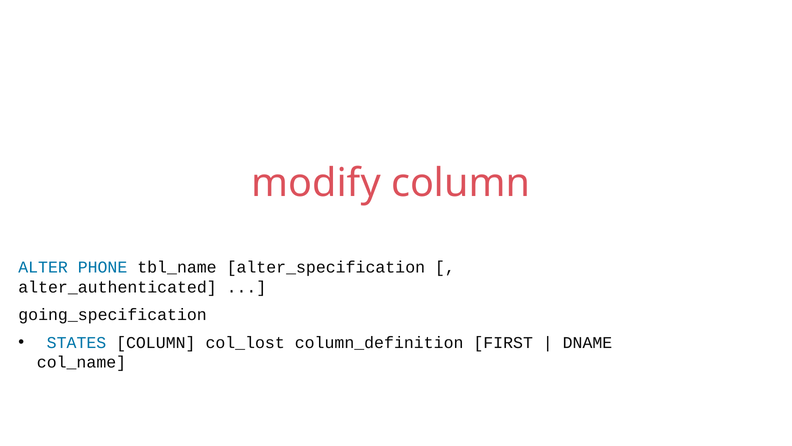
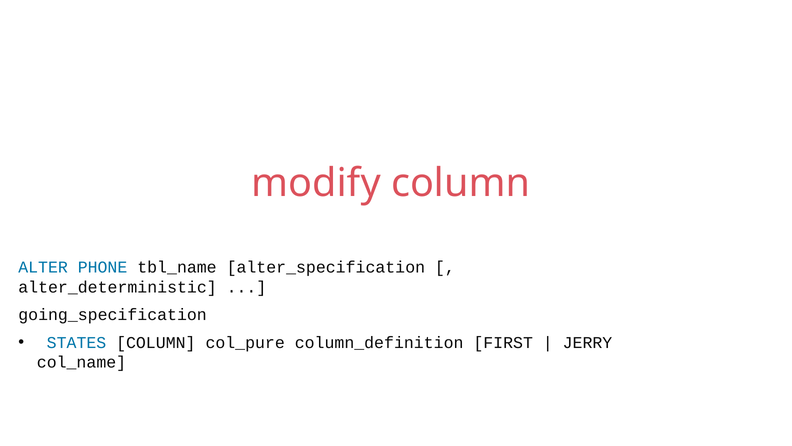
alter_authenticated: alter_authenticated -> alter_deterministic (118, 287)
col_lost: col_lost -> col_pure (245, 342)
DNAME: DNAME -> JERRY (587, 342)
